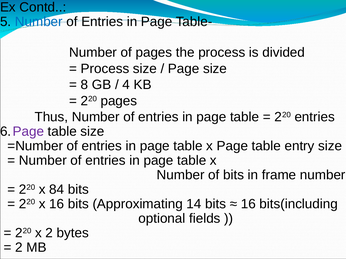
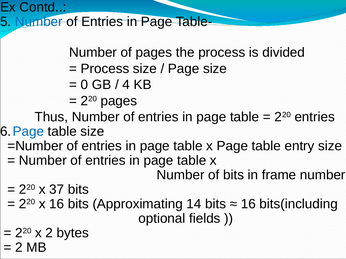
8: 8 -> 0 (84, 85)
Page colour: purple -> blue (28, 132)
84: 84 -> 37 (57, 190)
